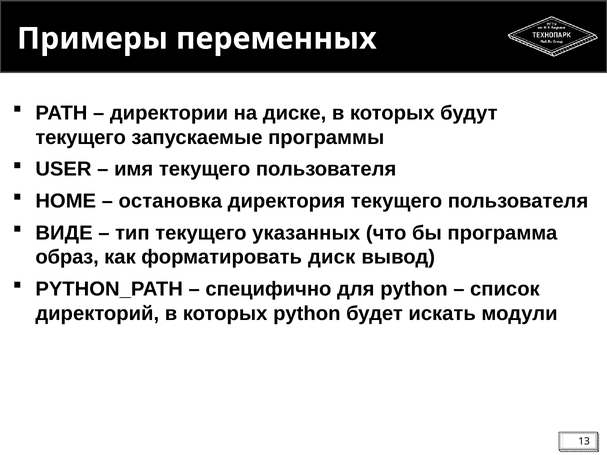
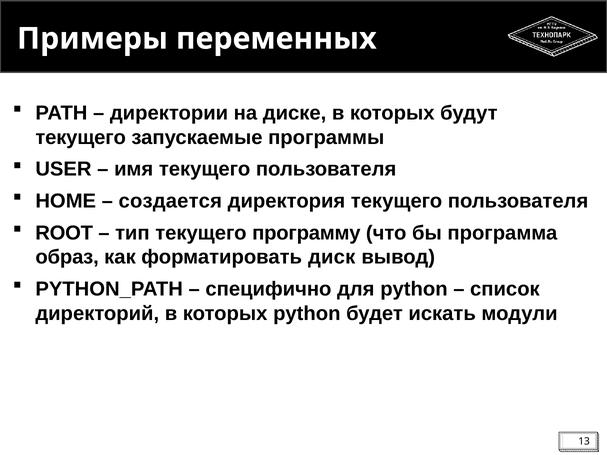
остановка: остановка -> создается (170, 201)
ВИДЕ: ВИДЕ -> ROOT (64, 233)
указанных: указанных -> программу (306, 233)
